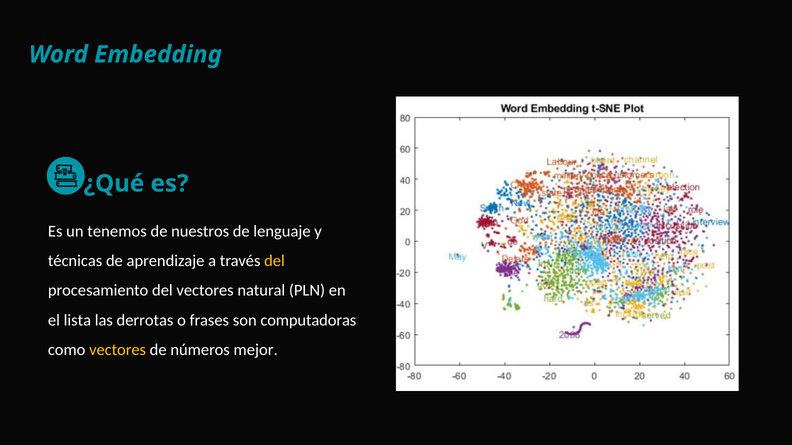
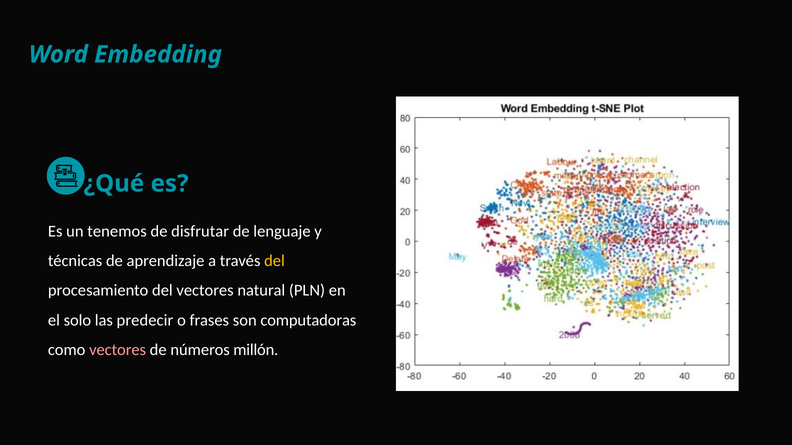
nuestros: nuestros -> disfrutar (200, 231)
lista: lista -> solo (77, 321)
derrotas: derrotas -> predecir (145, 321)
vectores colour: yellow -> pink (118, 350)
mejor: mejor -> millón (256, 350)
